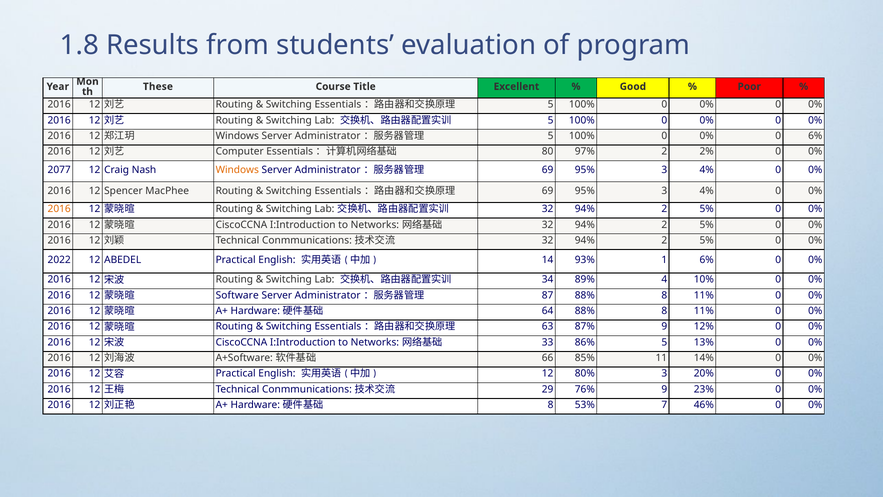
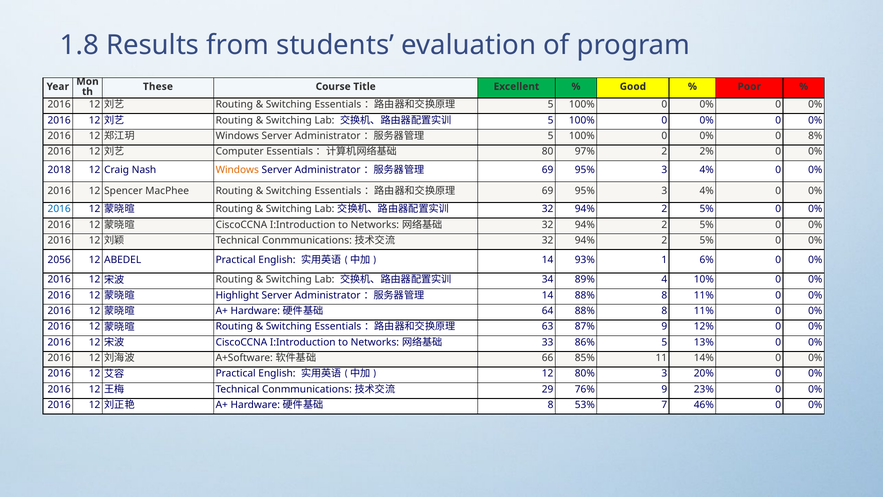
0 6%: 6% -> 8% (815, 136)
2077: 2077 -> 2018 (59, 170)
2016 colour: orange -> blue (59, 209)
2022: 2022 -> 2056 (59, 260)
Software: Software -> Highlight (237, 295)
87: 87 -> 14 (548, 295)
